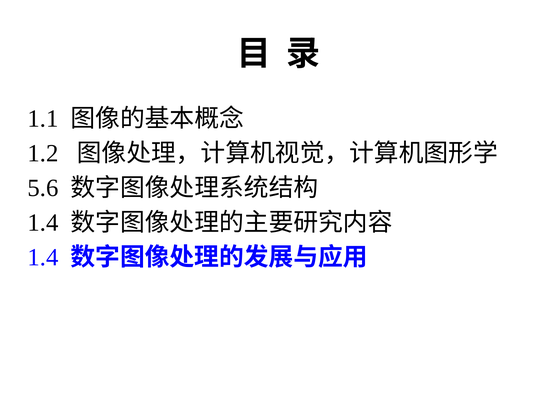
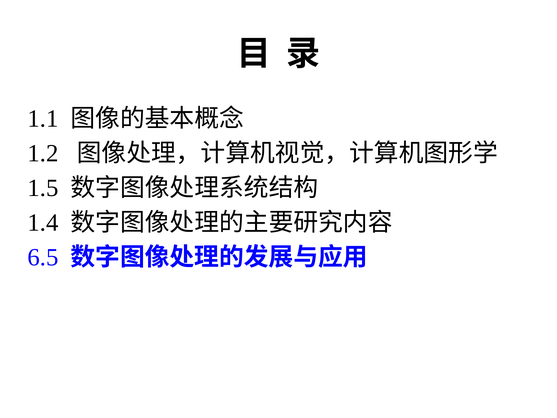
5.6: 5.6 -> 1.5 (43, 188)
1.4: 1.4 -> 6.5 (43, 257)
